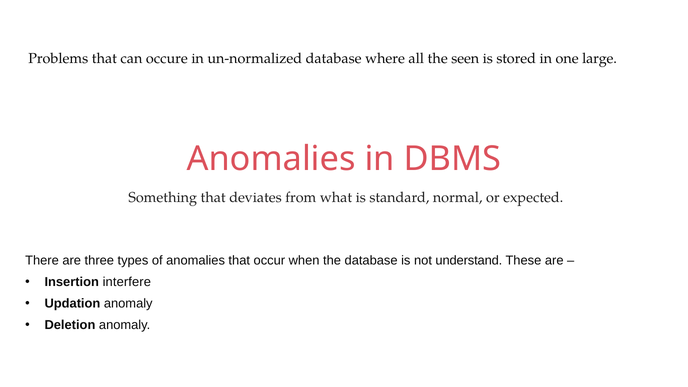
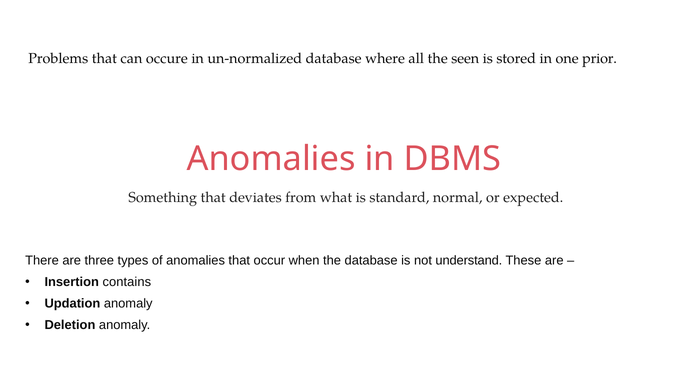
large: large -> prior (600, 58)
interfere: interfere -> contains (127, 282)
